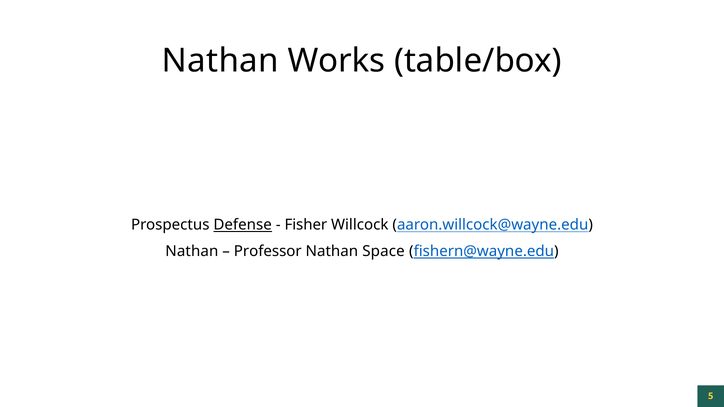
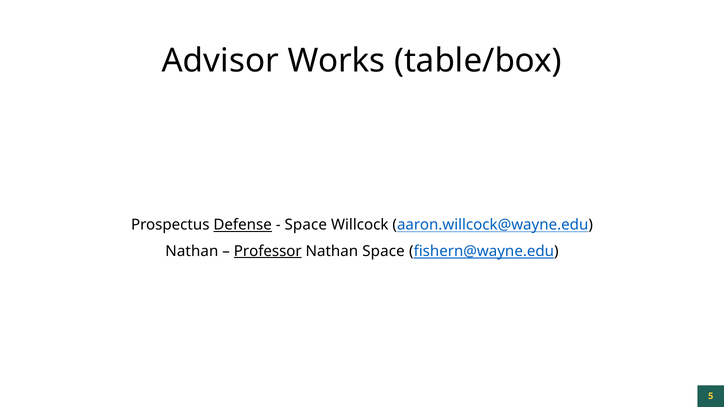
Nathan: Nathan -> Advisor (220, 61)
Fisher: Fisher -> Space (306, 225)
Professor underline: none -> present (268, 251)
